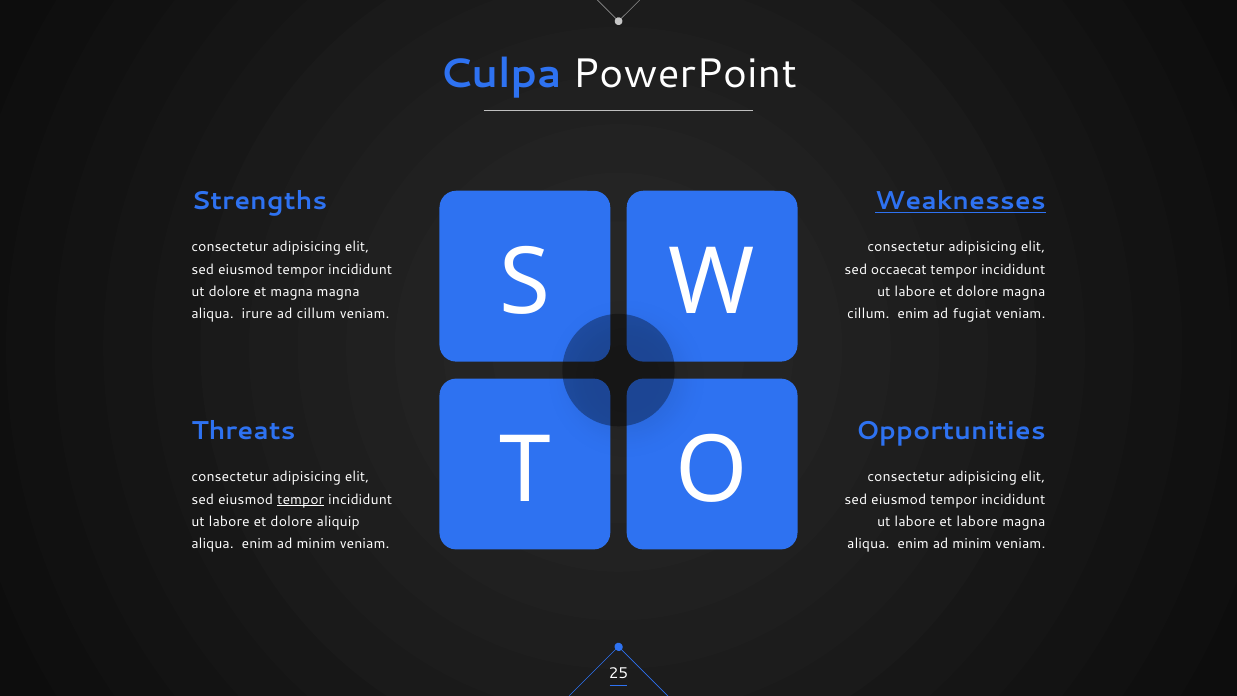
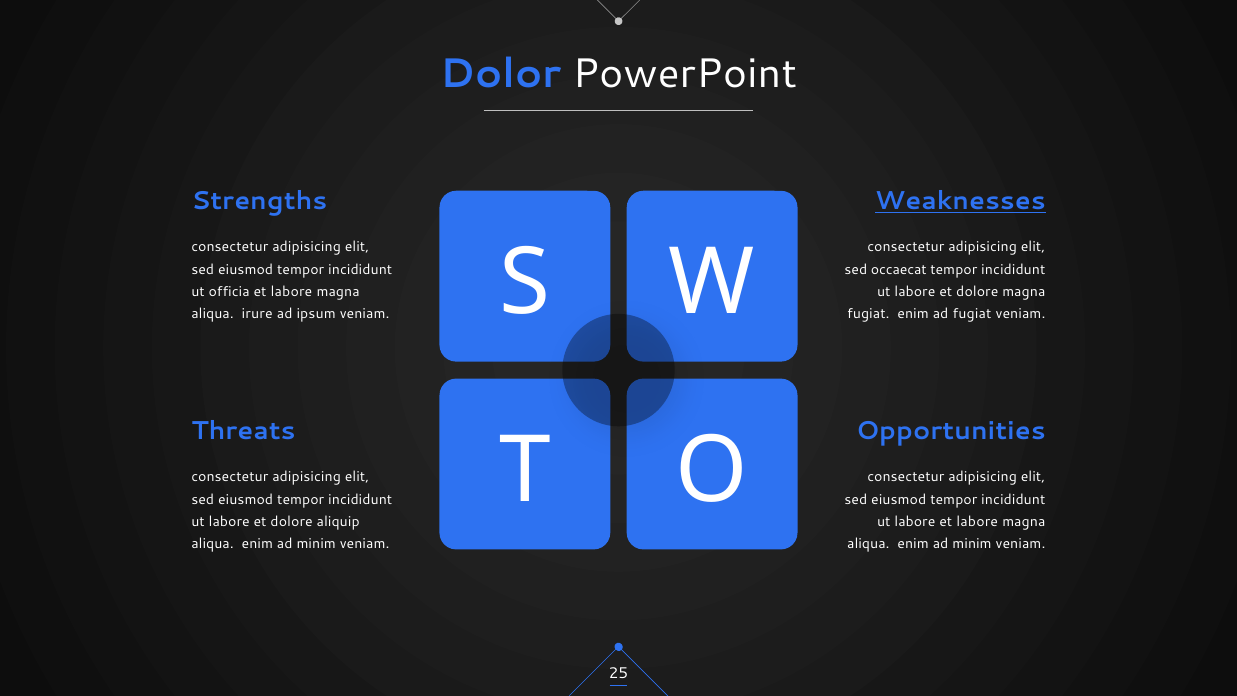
Culpa: Culpa -> Dolor (500, 74)
ut dolore: dolore -> officia (229, 291)
magna: magna -> labore (292, 291)
ad cillum: cillum -> ipsum (316, 314)
cillum: cillum -> fugiat (868, 314)
tempor underline: present -> none (301, 499)
